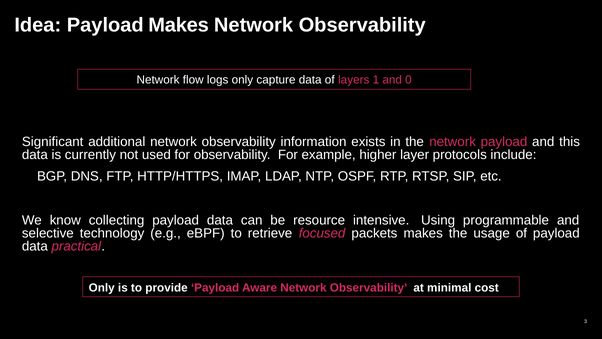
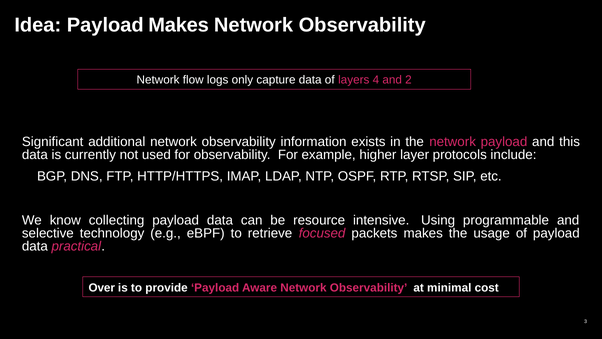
1: 1 -> 4 (376, 80)
0: 0 -> 2 (408, 80)
Only: Only -> Over (102, 287)
